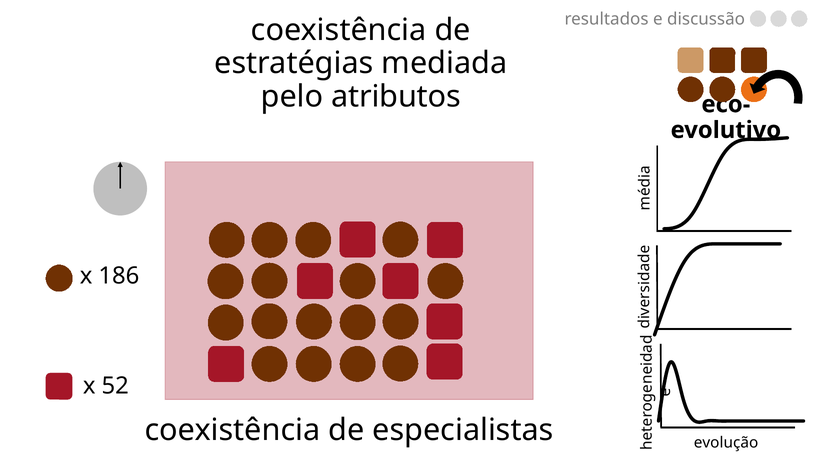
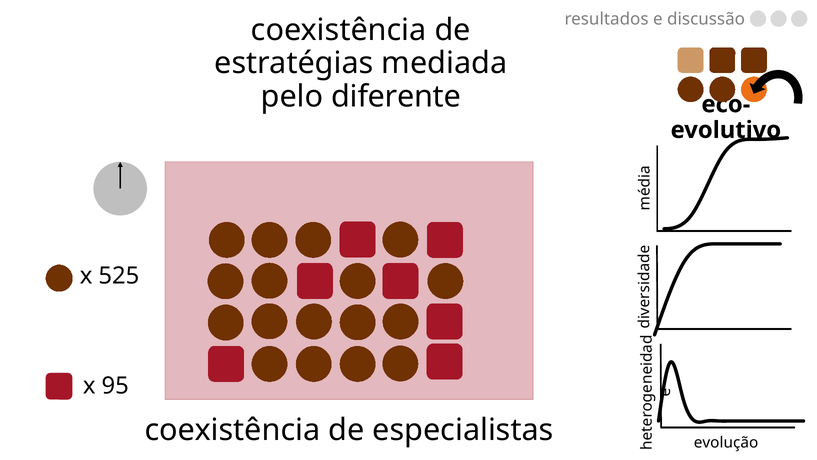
atributos: atributos -> diferente (396, 96)
186: 186 -> 525 (119, 276)
52: 52 -> 95 (115, 386)
